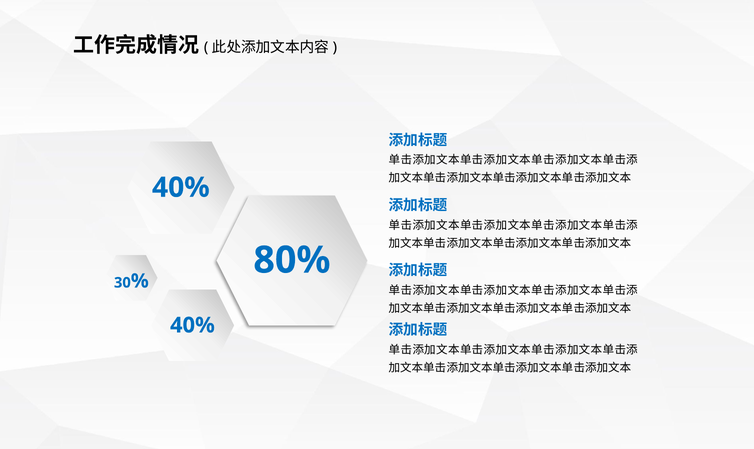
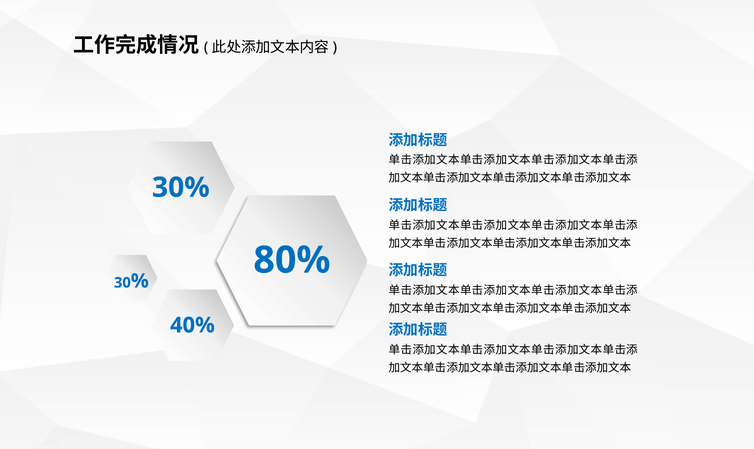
40%: 40% -> 30% (181, 187)
